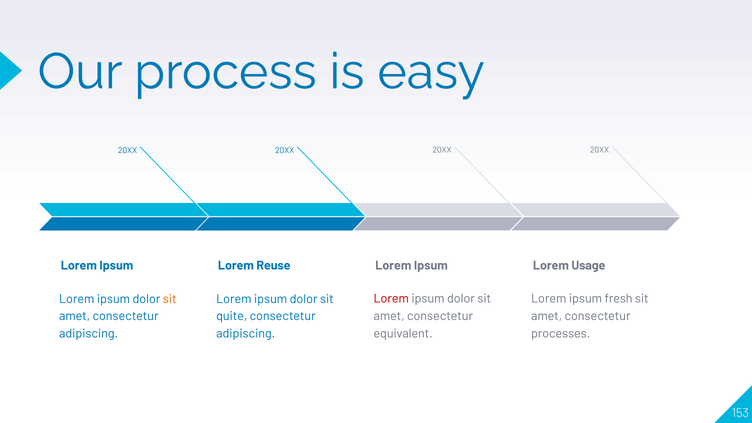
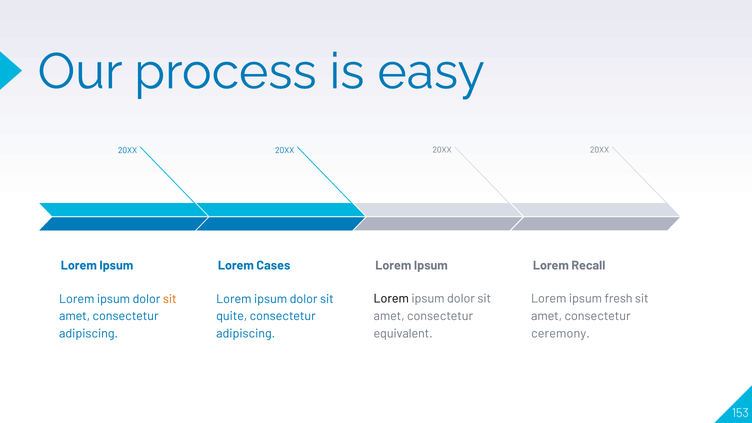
Usage: Usage -> Recall (588, 266)
Reuse: Reuse -> Cases (273, 266)
Lorem colour: red -> black (391, 299)
processes: processes -> ceremony (560, 333)
